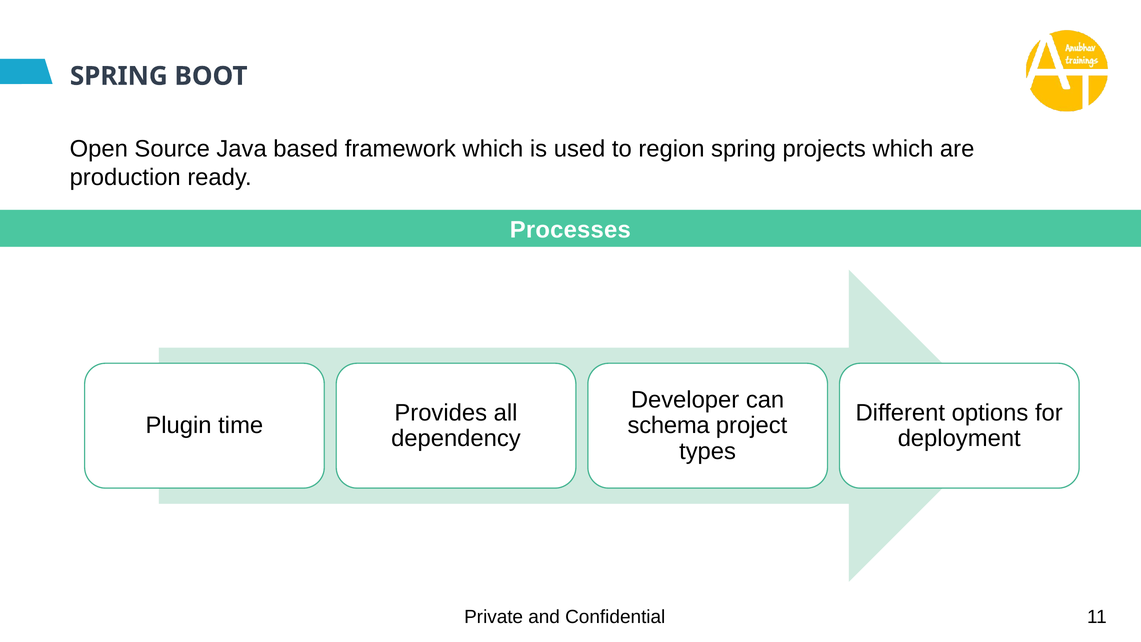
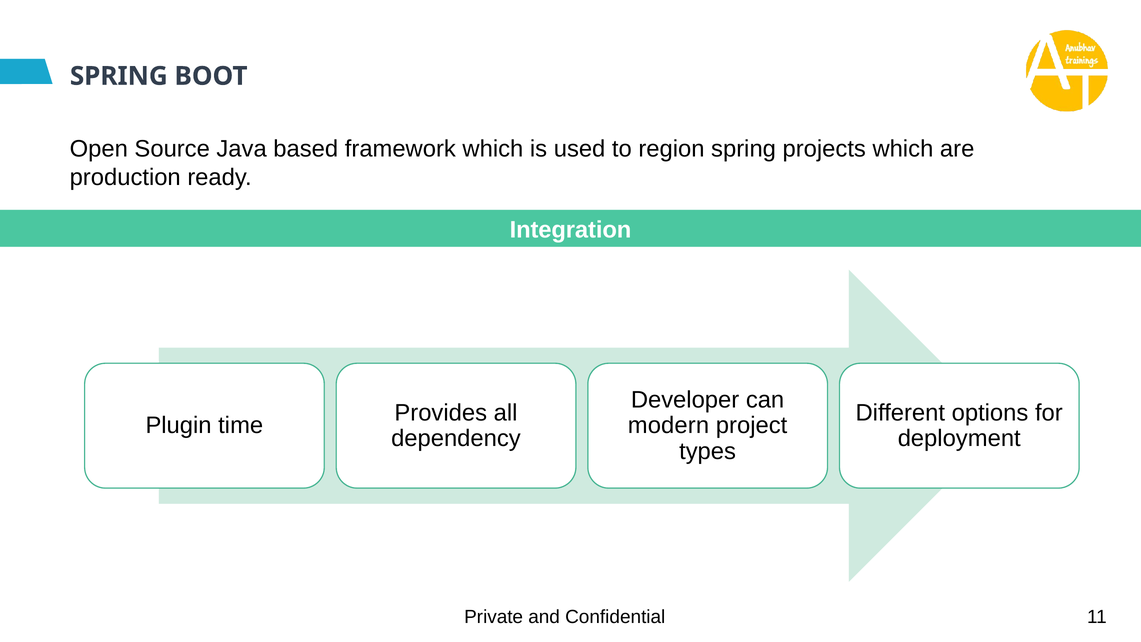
Processes: Processes -> Integration (570, 230)
schema: schema -> modern (668, 425)
